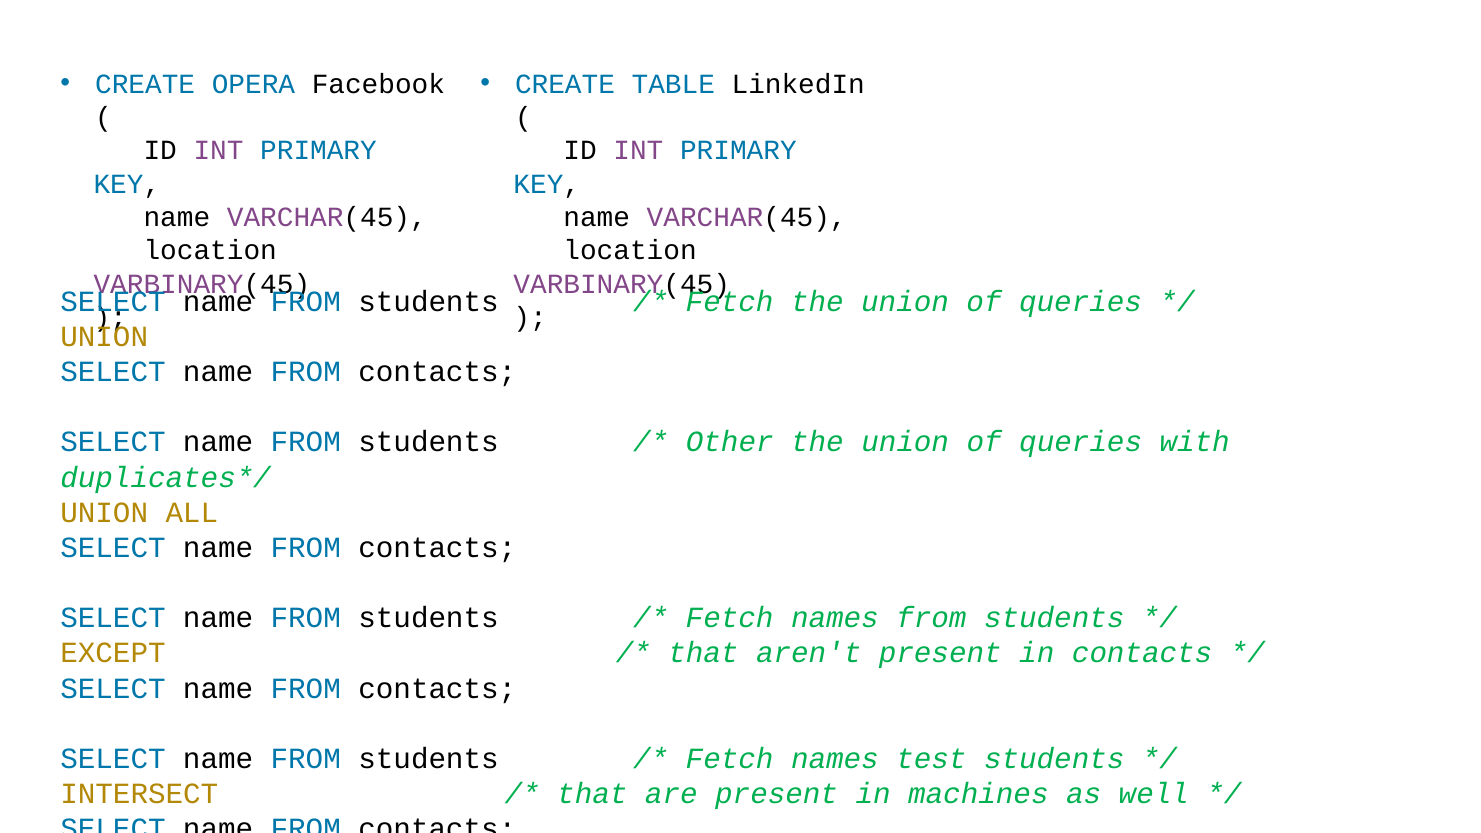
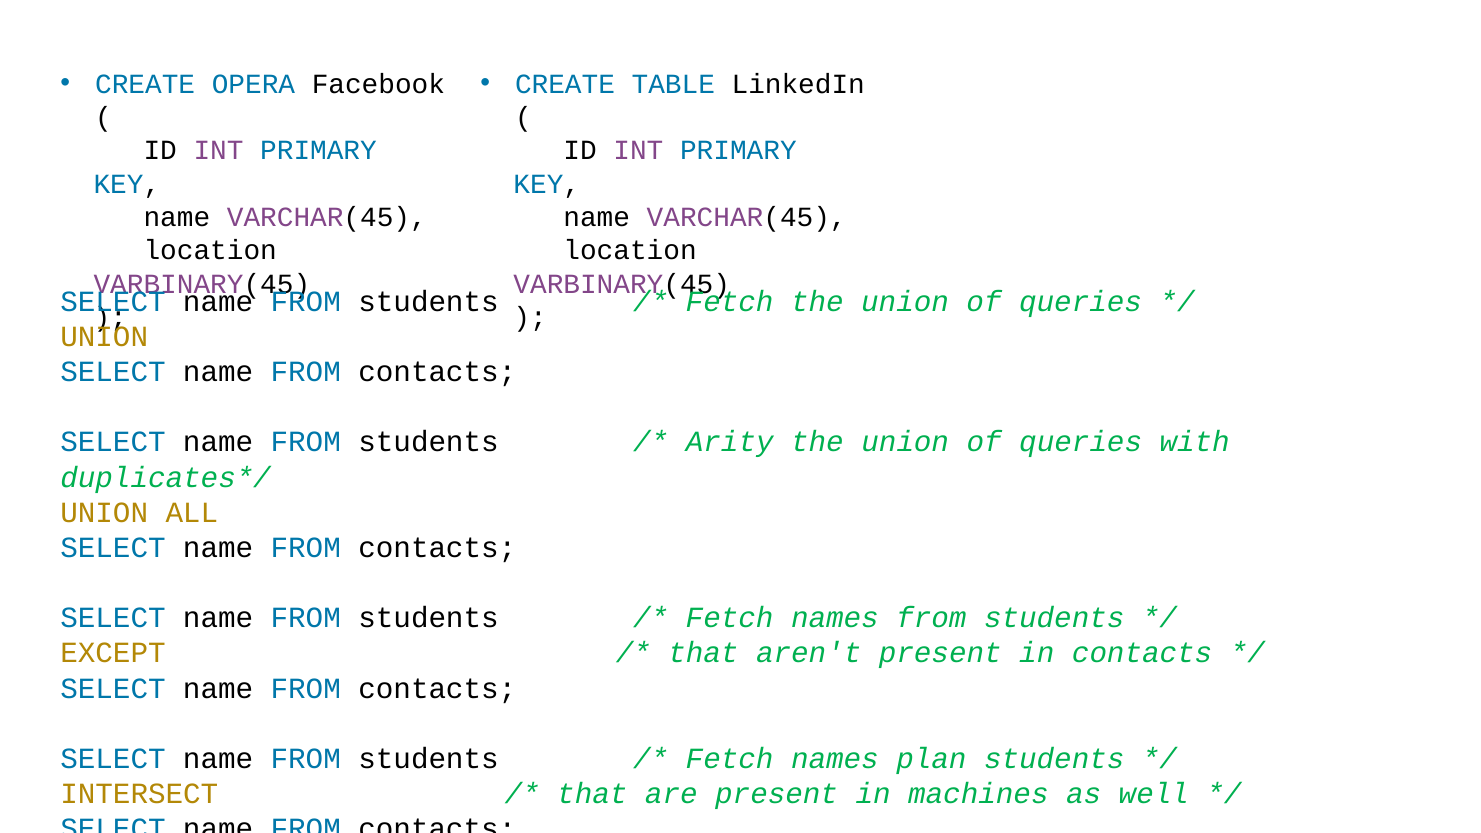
Other: Other -> Arity (730, 442)
test: test -> plan (931, 759)
